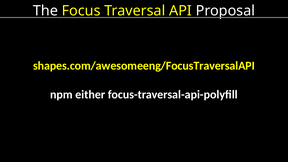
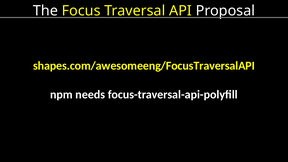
either: either -> needs (90, 95)
